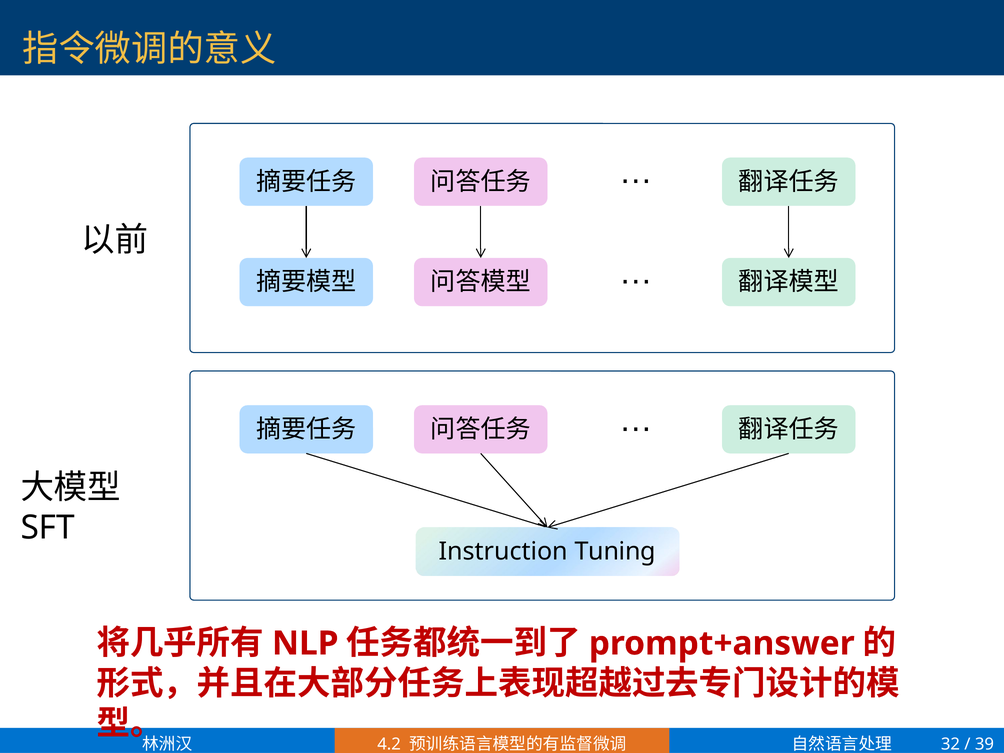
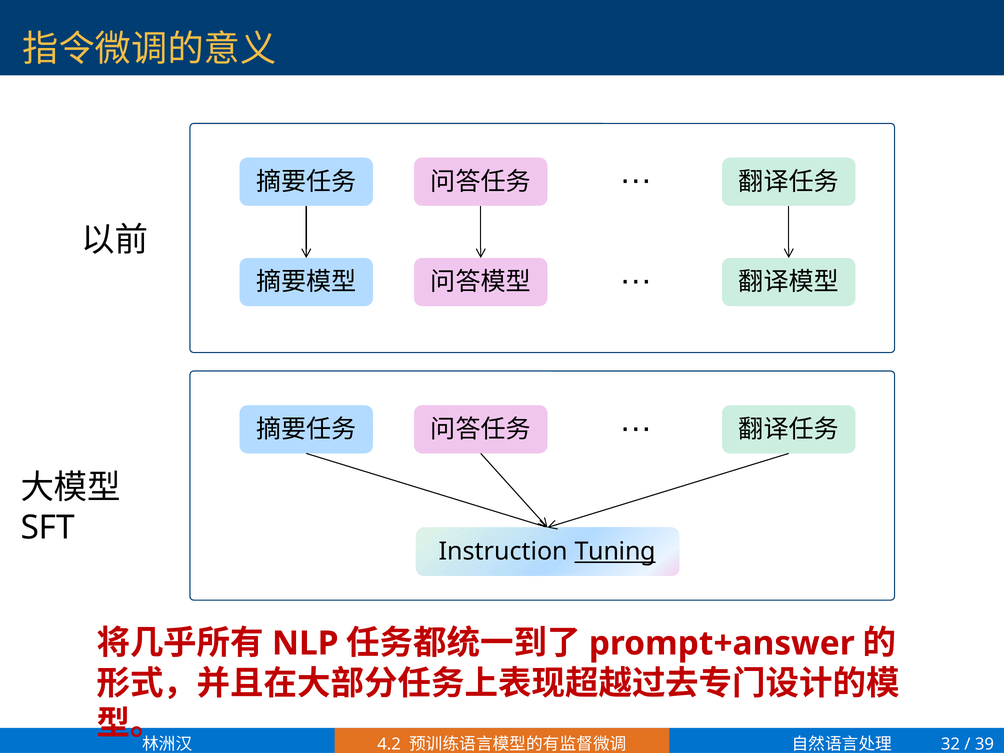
Tuning underline: none -> present (615, 552)
